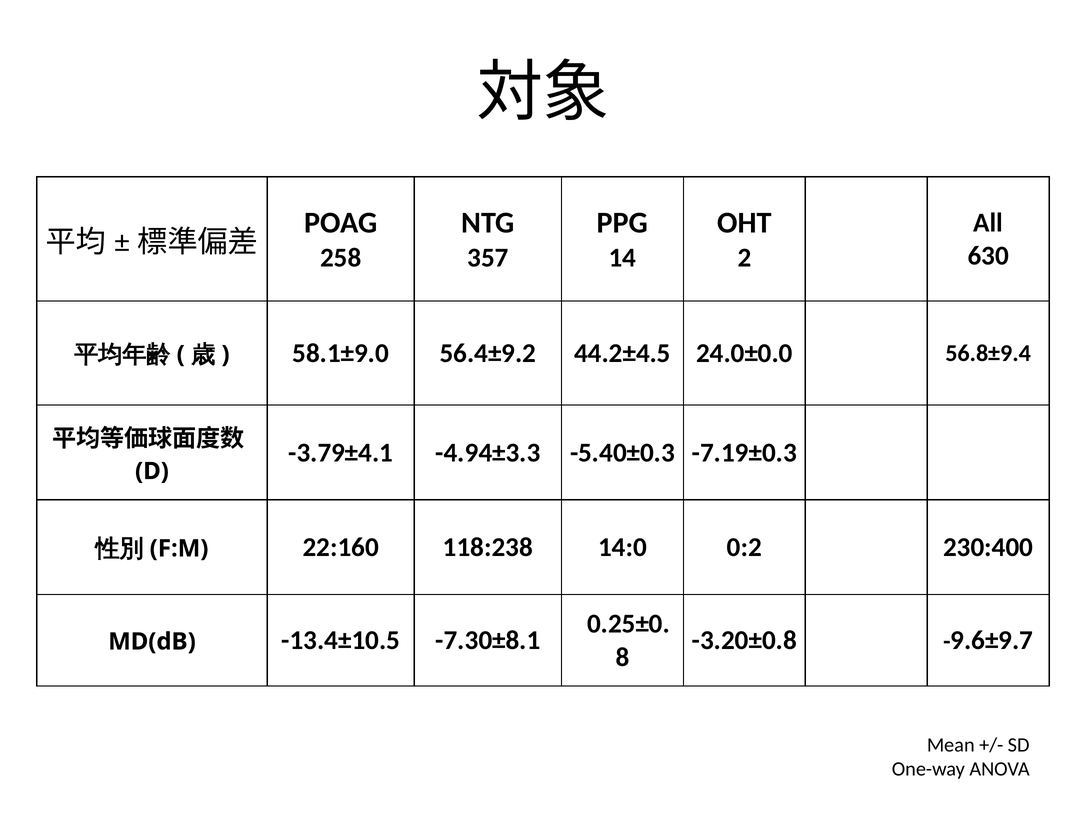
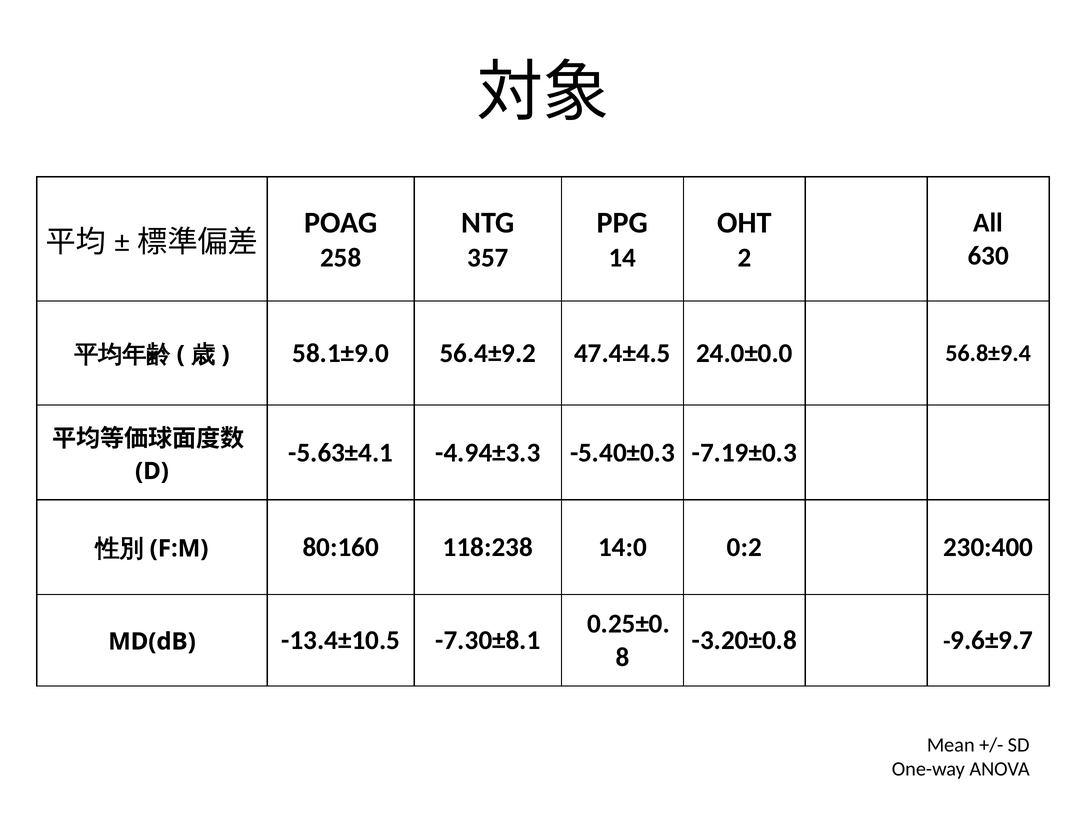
44.2±4.5: 44.2±4.5 -> 47.4±4.5 (622, 353)
-3.79±4.1: -3.79±4.1 -> -5.63±4.1 (341, 452)
22:160: 22:160 -> 80:160 (341, 547)
